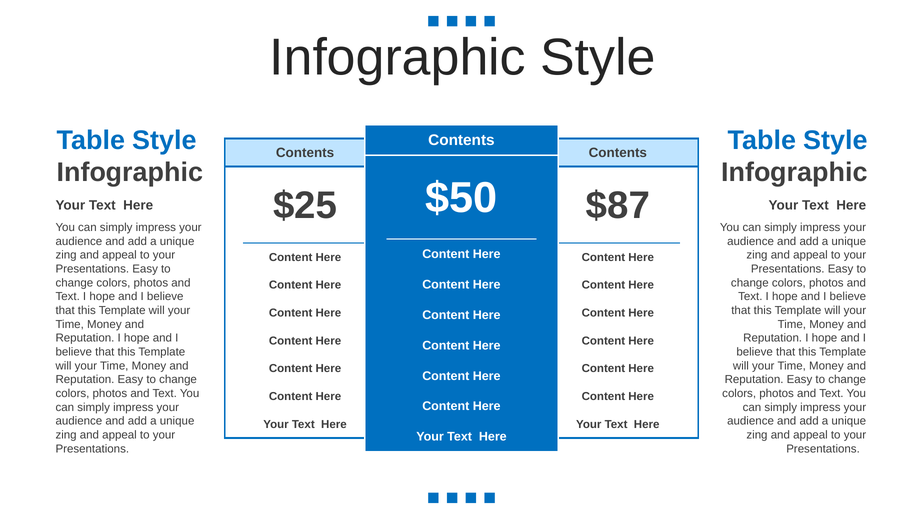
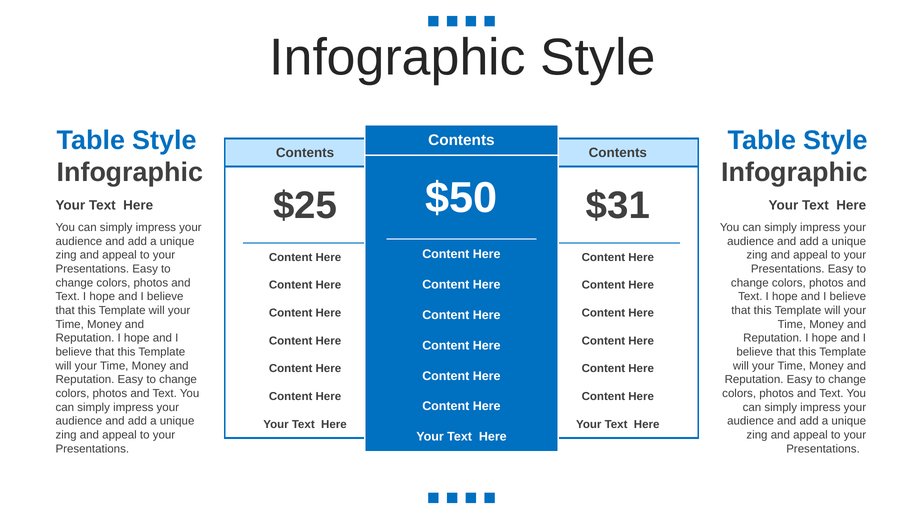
$87: $87 -> $31 (618, 205)
